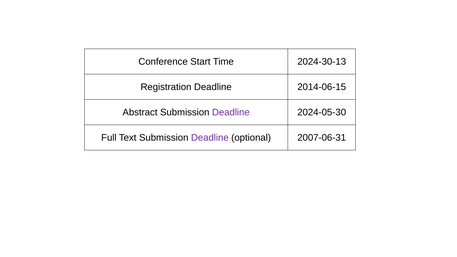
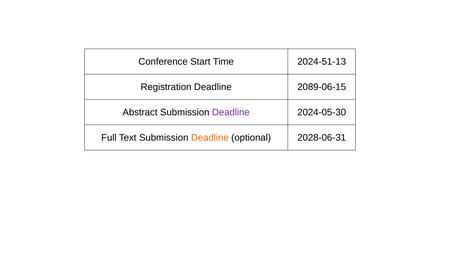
2024-30-13: 2024-30-13 -> 2024-51-13 (322, 62)
2014-06-15: 2014-06-15 -> 2089-06-15 (322, 87)
Deadline colour: purple -> orange (210, 138)
2007-06-31: 2007-06-31 -> 2028-06-31 (322, 138)
